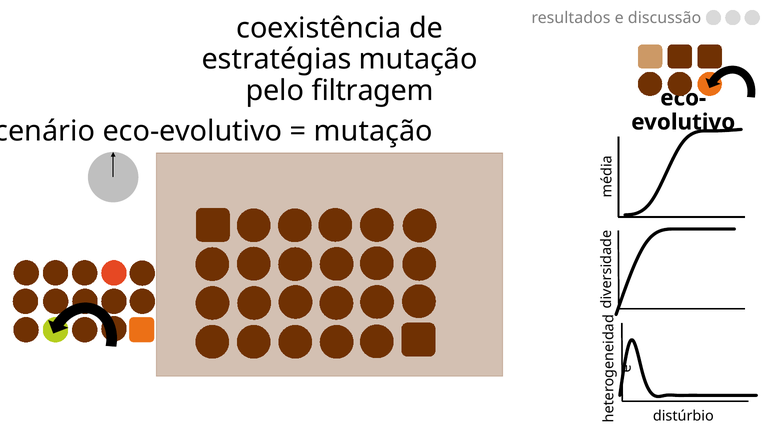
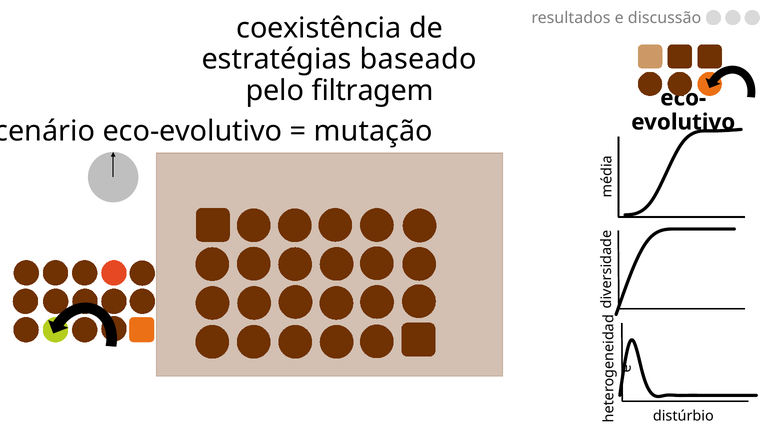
estratégias mutação: mutação -> baseado (418, 60)
